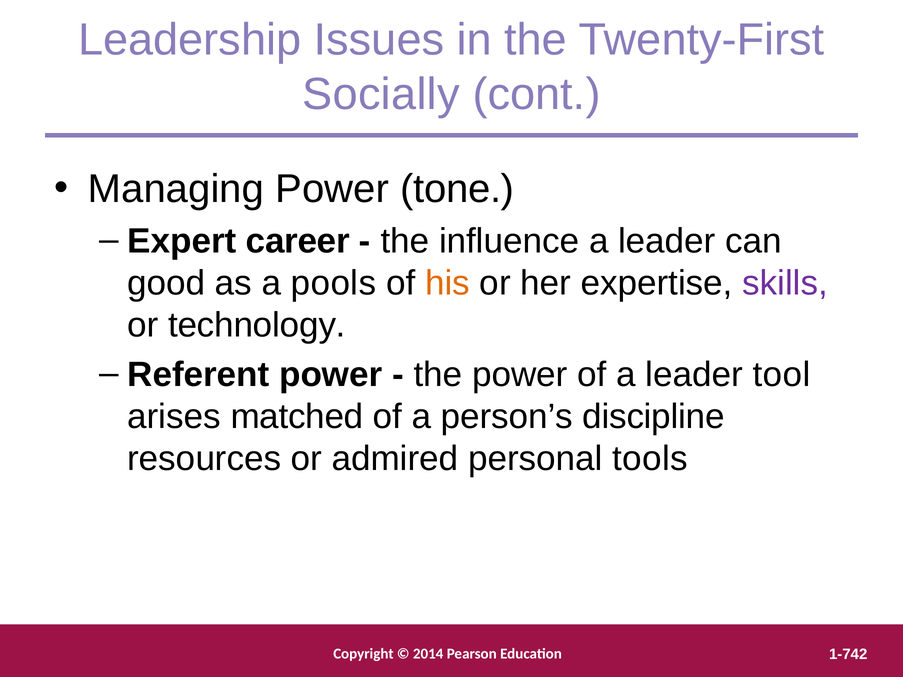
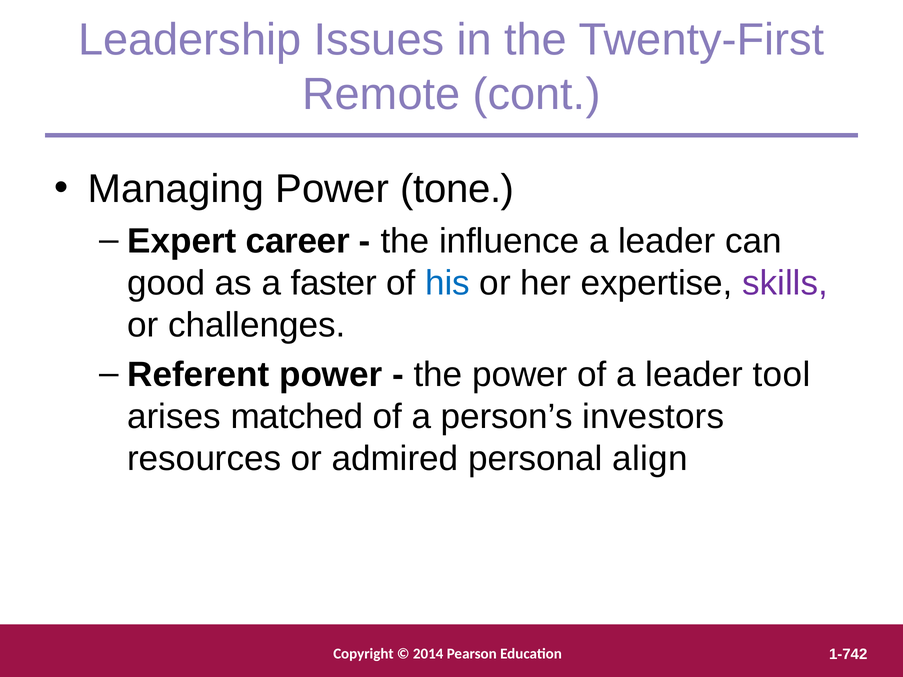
Socially: Socially -> Remote (381, 94)
pools: pools -> faster (334, 283)
his colour: orange -> blue (447, 283)
technology: technology -> challenges (257, 326)
discipline: discipline -> investors (653, 417)
tools: tools -> align (650, 459)
